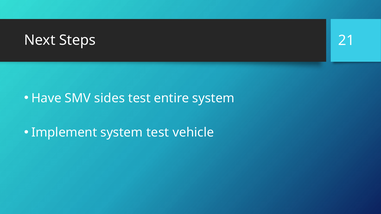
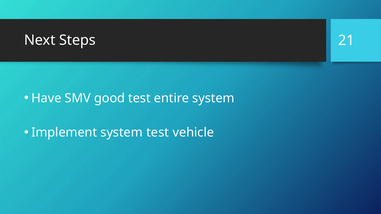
sides: sides -> good (110, 98)
